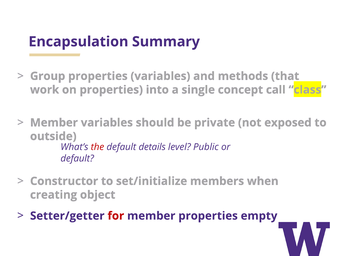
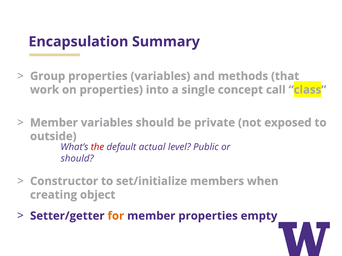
details: details -> actual (152, 147)
default: default -> should (77, 159)
for colour: red -> orange (116, 216)
